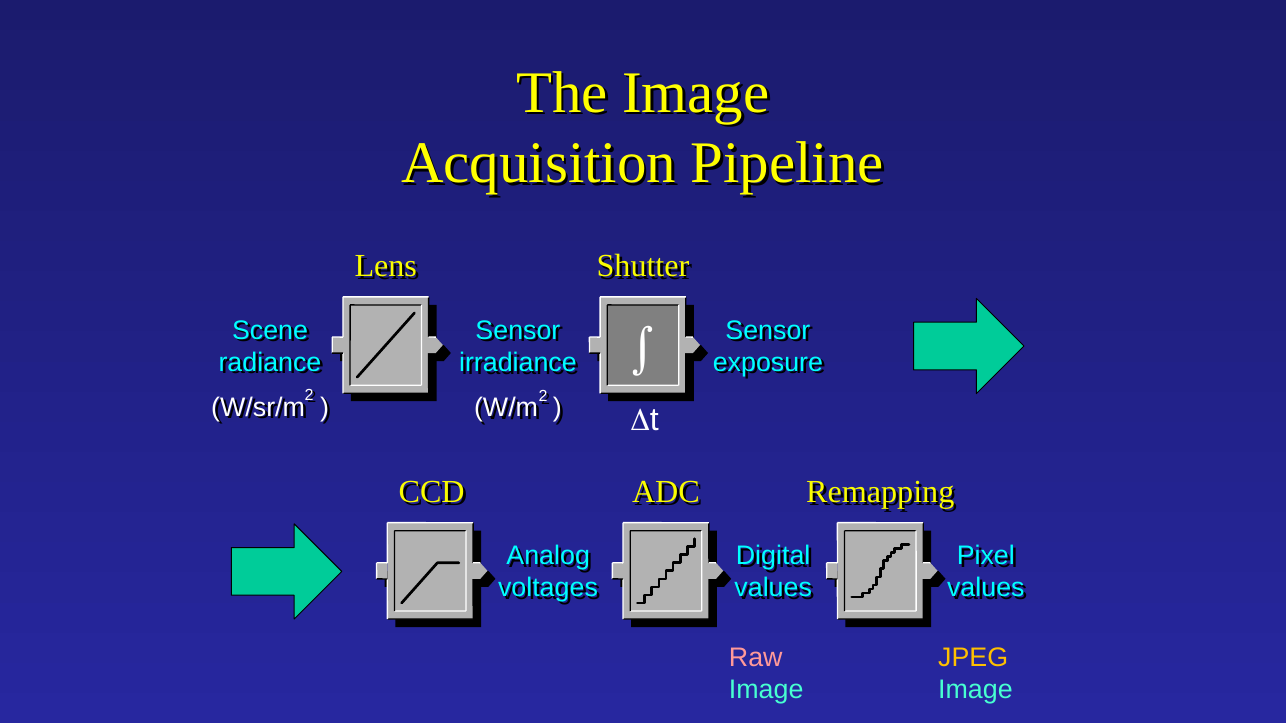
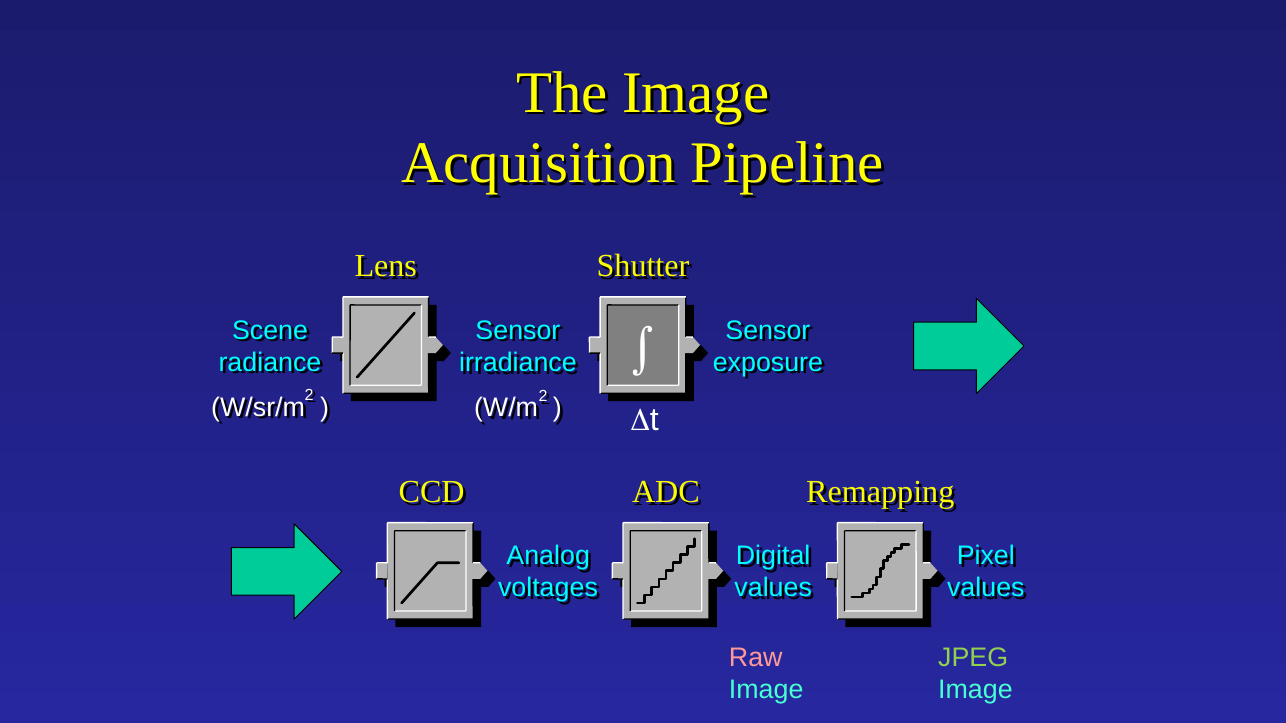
JPEG colour: yellow -> light green (973, 658)
